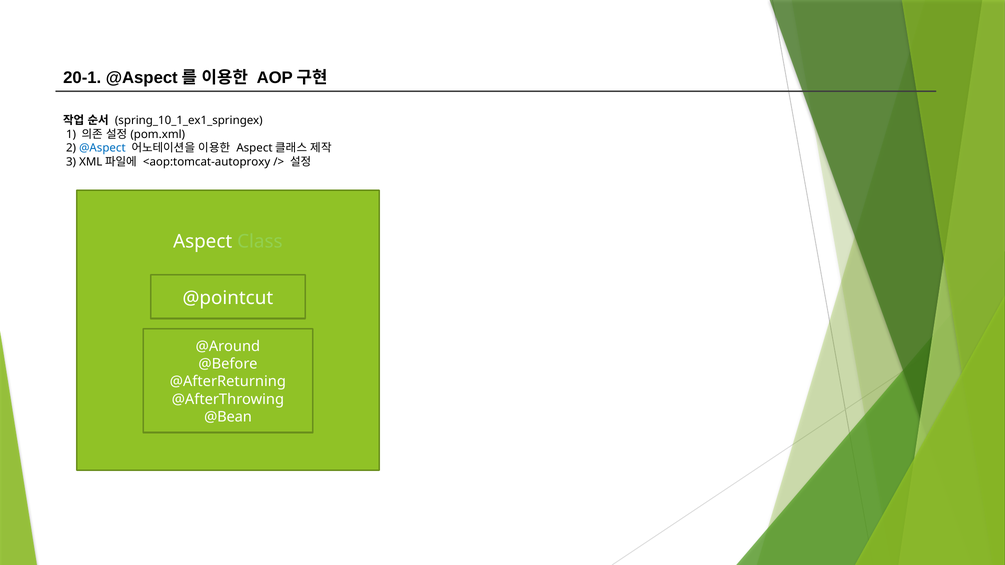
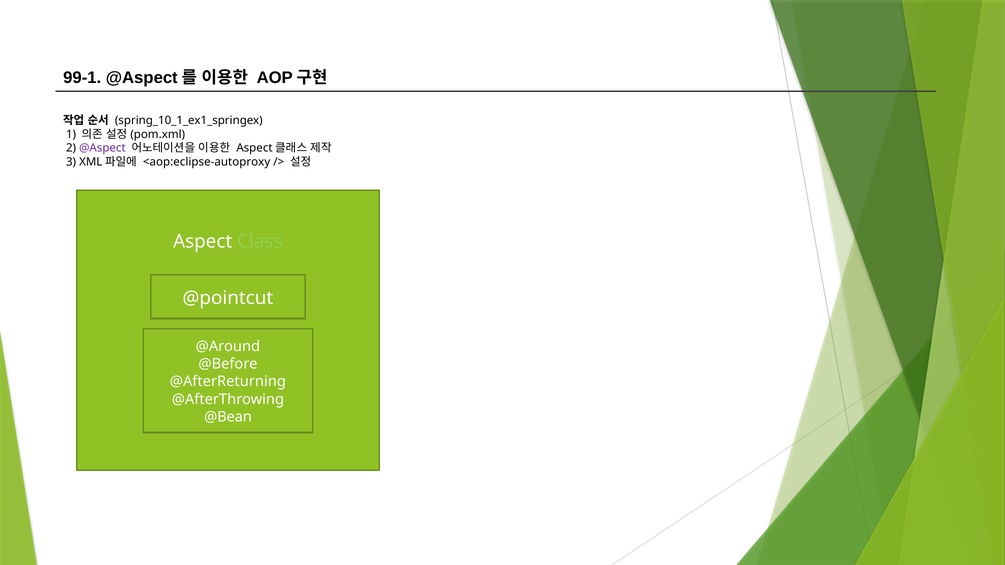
20-1: 20-1 -> 99-1 (82, 78)
@Aspect colour: blue -> purple (102, 148)
<aop:tomcat-autoproxy: <aop:tomcat-autoproxy -> <aop:eclipse-autoproxy (207, 162)
